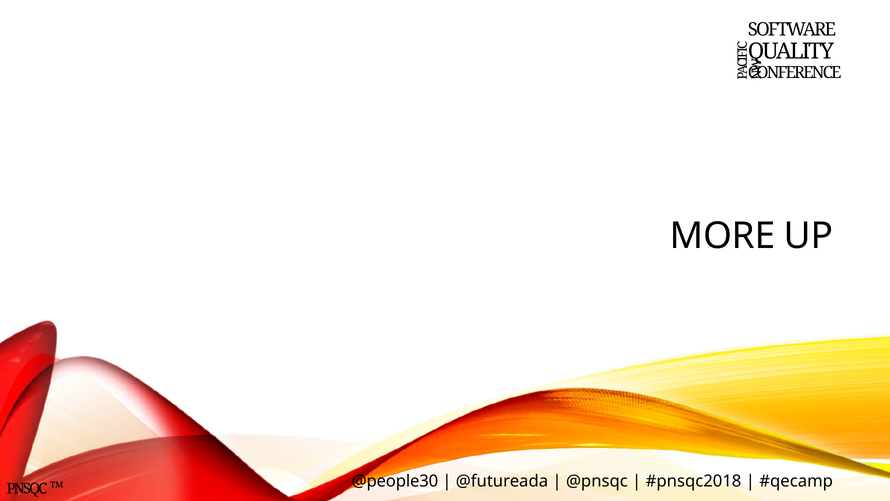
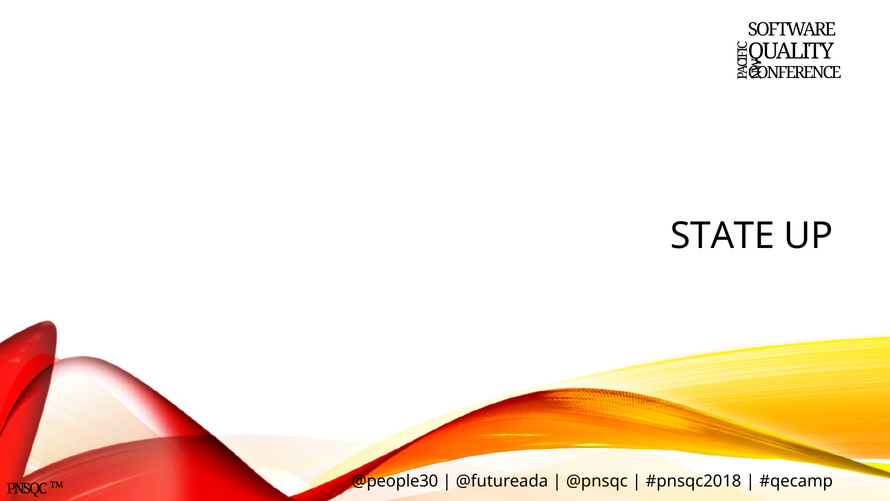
MORE: MORE -> STATE (723, 236)
